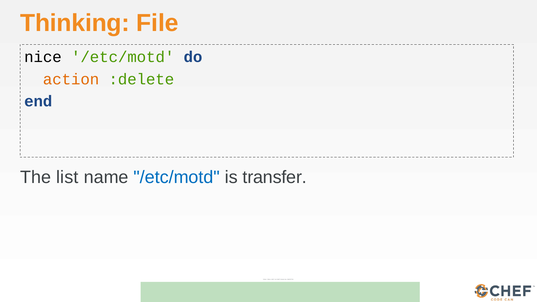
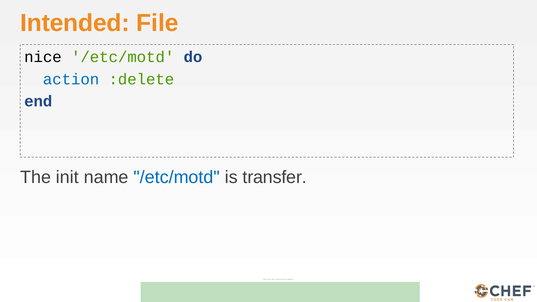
Thinking: Thinking -> Intended (75, 23)
action colour: orange -> blue (71, 79)
list: list -> init (67, 177)
